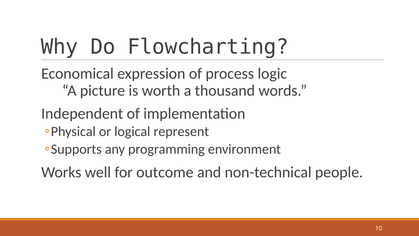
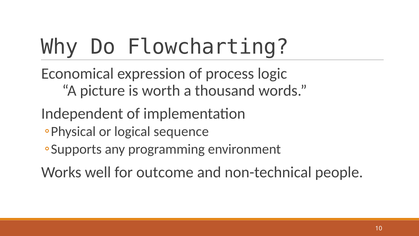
represent: represent -> sequence (181, 131)
